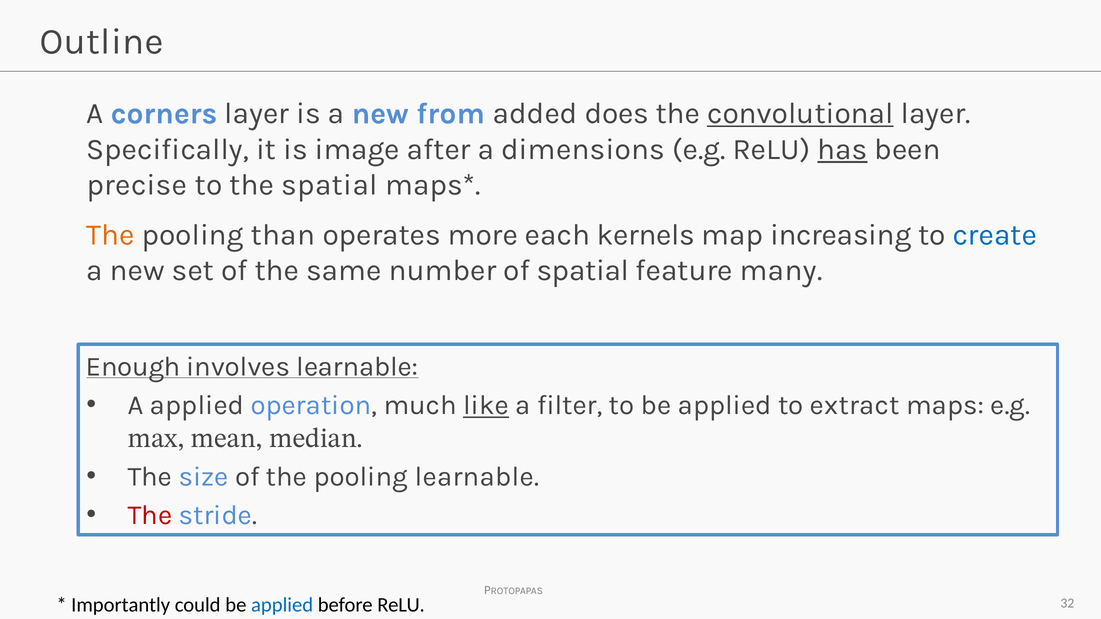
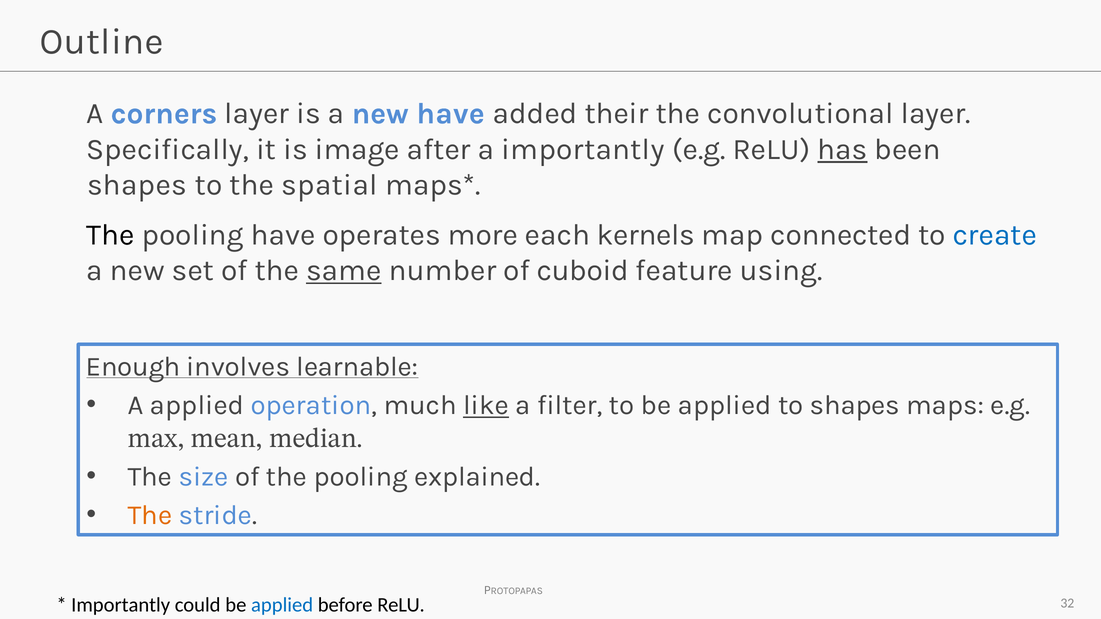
new from: from -> have (451, 114)
does: does -> their (617, 114)
convolutional underline: present -> none (800, 114)
a dimensions: dimensions -> importantly (583, 149)
precise: precise -> shapes (137, 185)
The colour: orange -> black (111, 235)
pooling than: than -> have (283, 235)
increasing: increasing -> connected (841, 235)
same underline: none -> present (344, 271)
of spatial: spatial -> cuboid (583, 271)
many: many -> using (781, 271)
to extract: extract -> shapes (855, 406)
learnable: learnable -> explained (477, 477)
The colour: red -> orange (150, 516)
